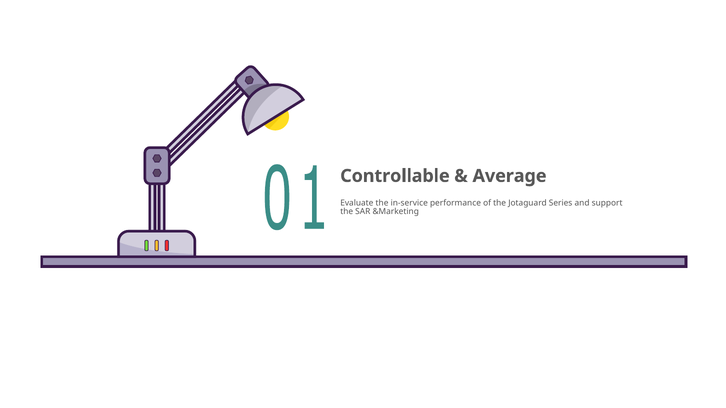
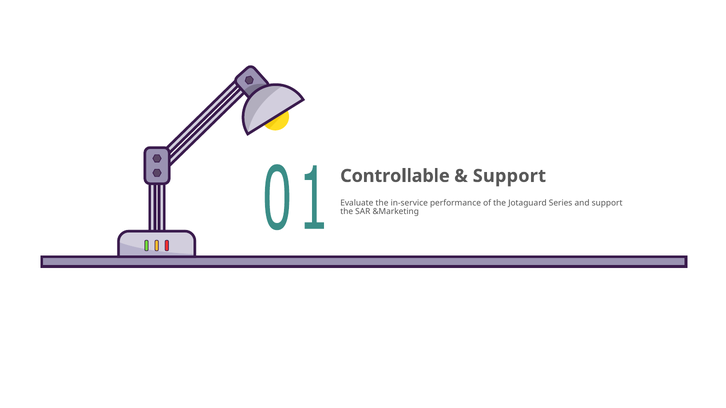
Average: Average -> Support (509, 176)
